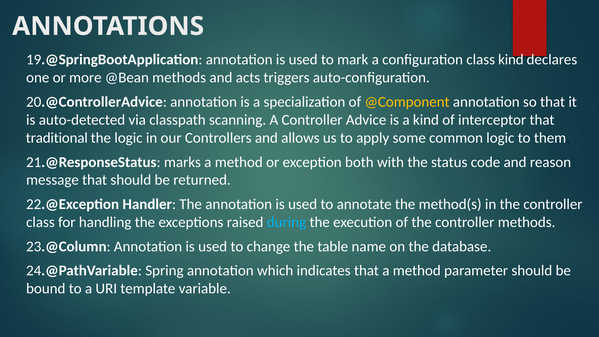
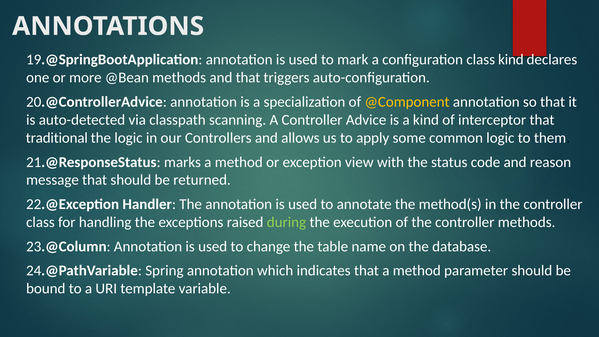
and acts: acts -> that (248, 78)
both: both -> view (359, 162)
during colour: light blue -> light green (286, 222)
